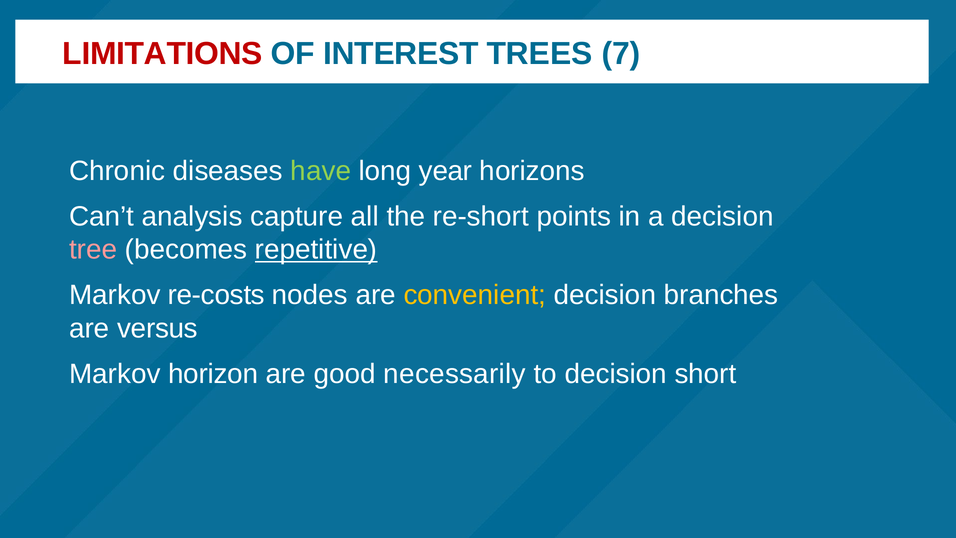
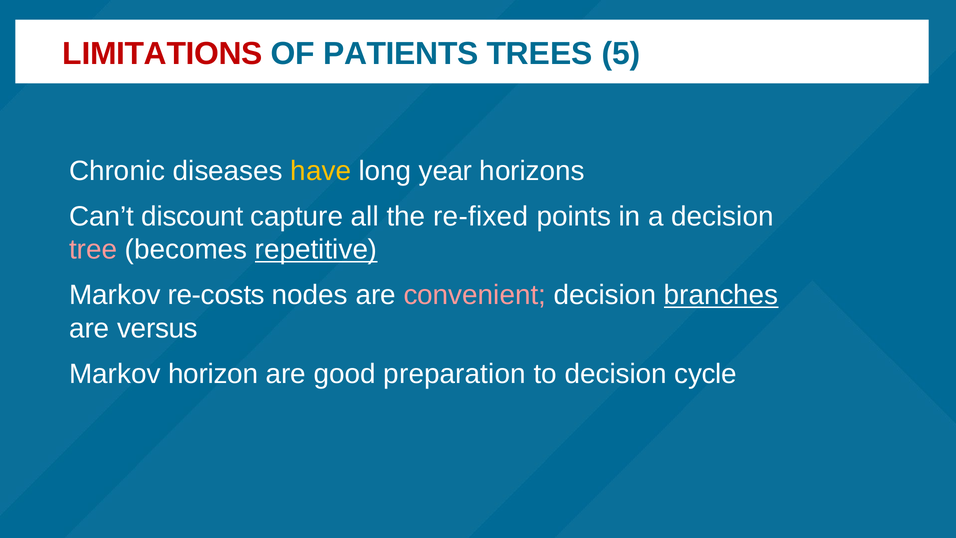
INTEREST: INTEREST -> PATIENTS (401, 54)
7: 7 -> 5 (621, 54)
have colour: light green -> yellow (321, 171)
analysis: analysis -> discount (192, 216)
re-short: re-short -> re-fixed (481, 216)
convenient colour: yellow -> pink (475, 295)
branches underline: none -> present (721, 295)
necessarily: necessarily -> preparation (455, 374)
short: short -> cycle (706, 374)
